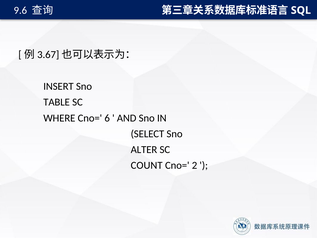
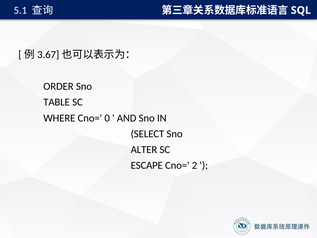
9.6: 9.6 -> 5.1 (20, 10)
INSERT: INSERT -> ORDER (58, 86)
6: 6 -> 0 (107, 118)
COUNT: COUNT -> ESCAPE (147, 165)
